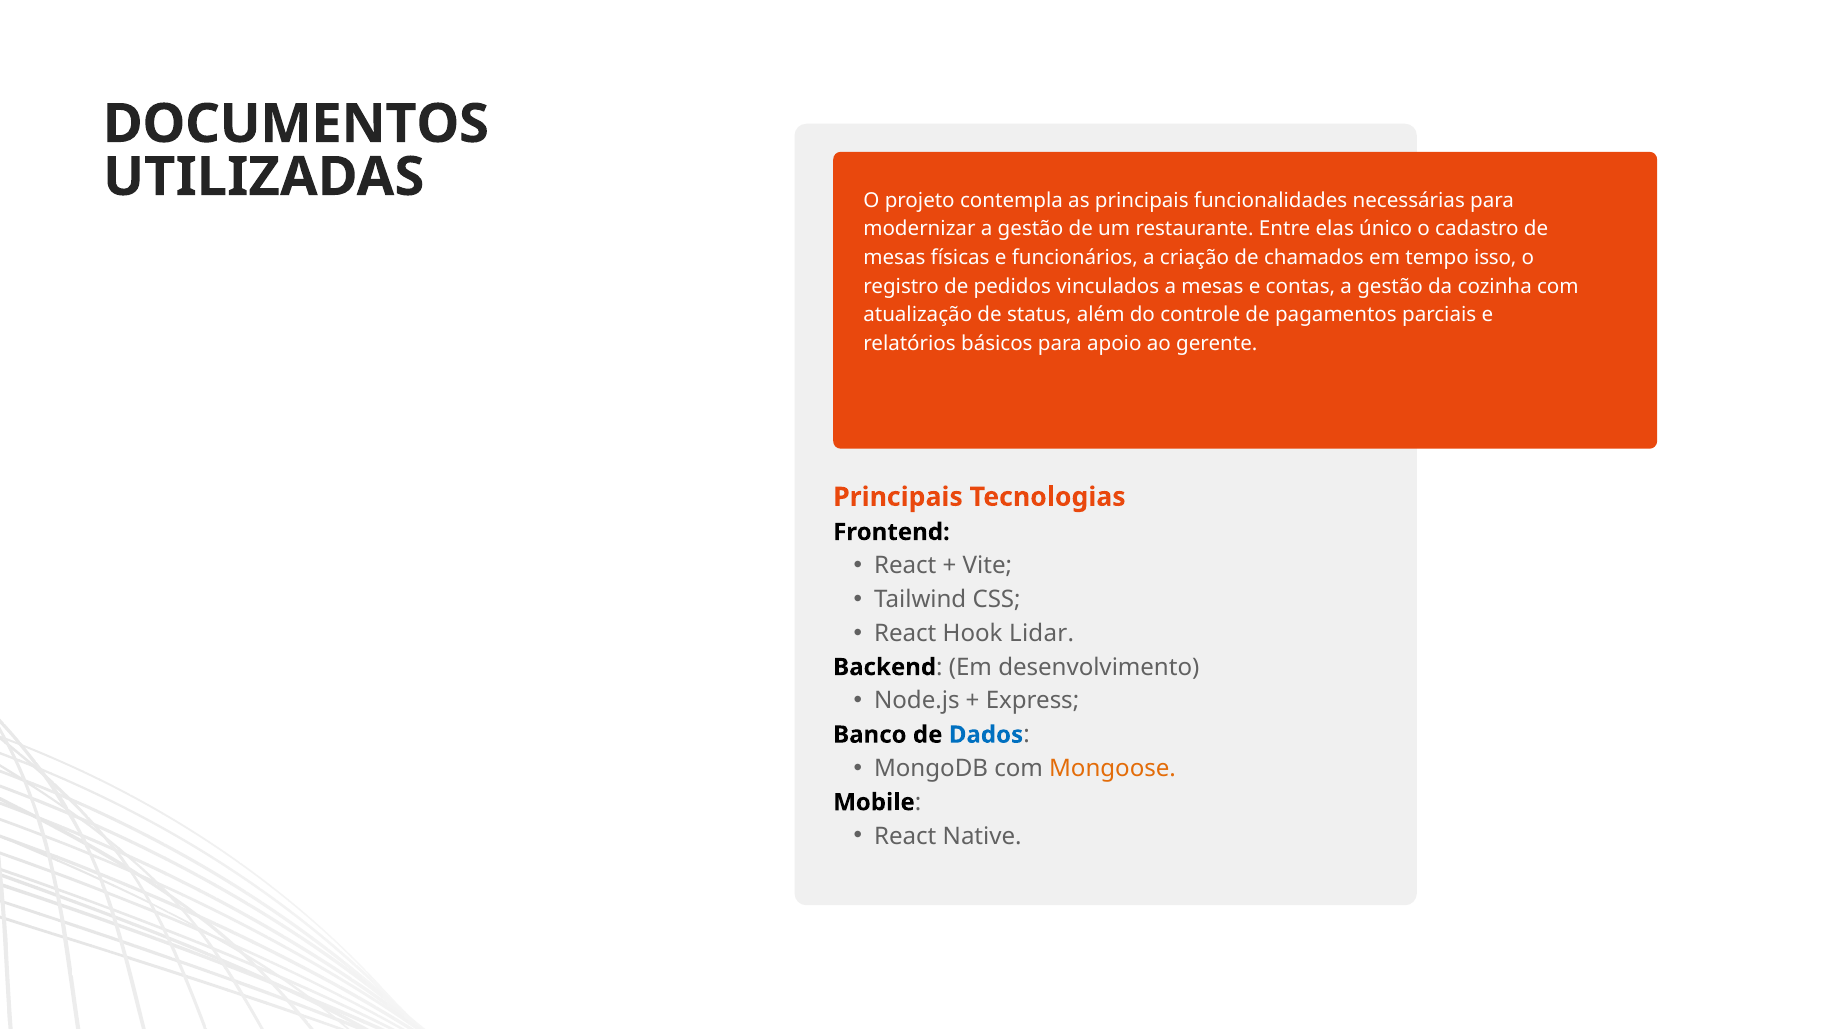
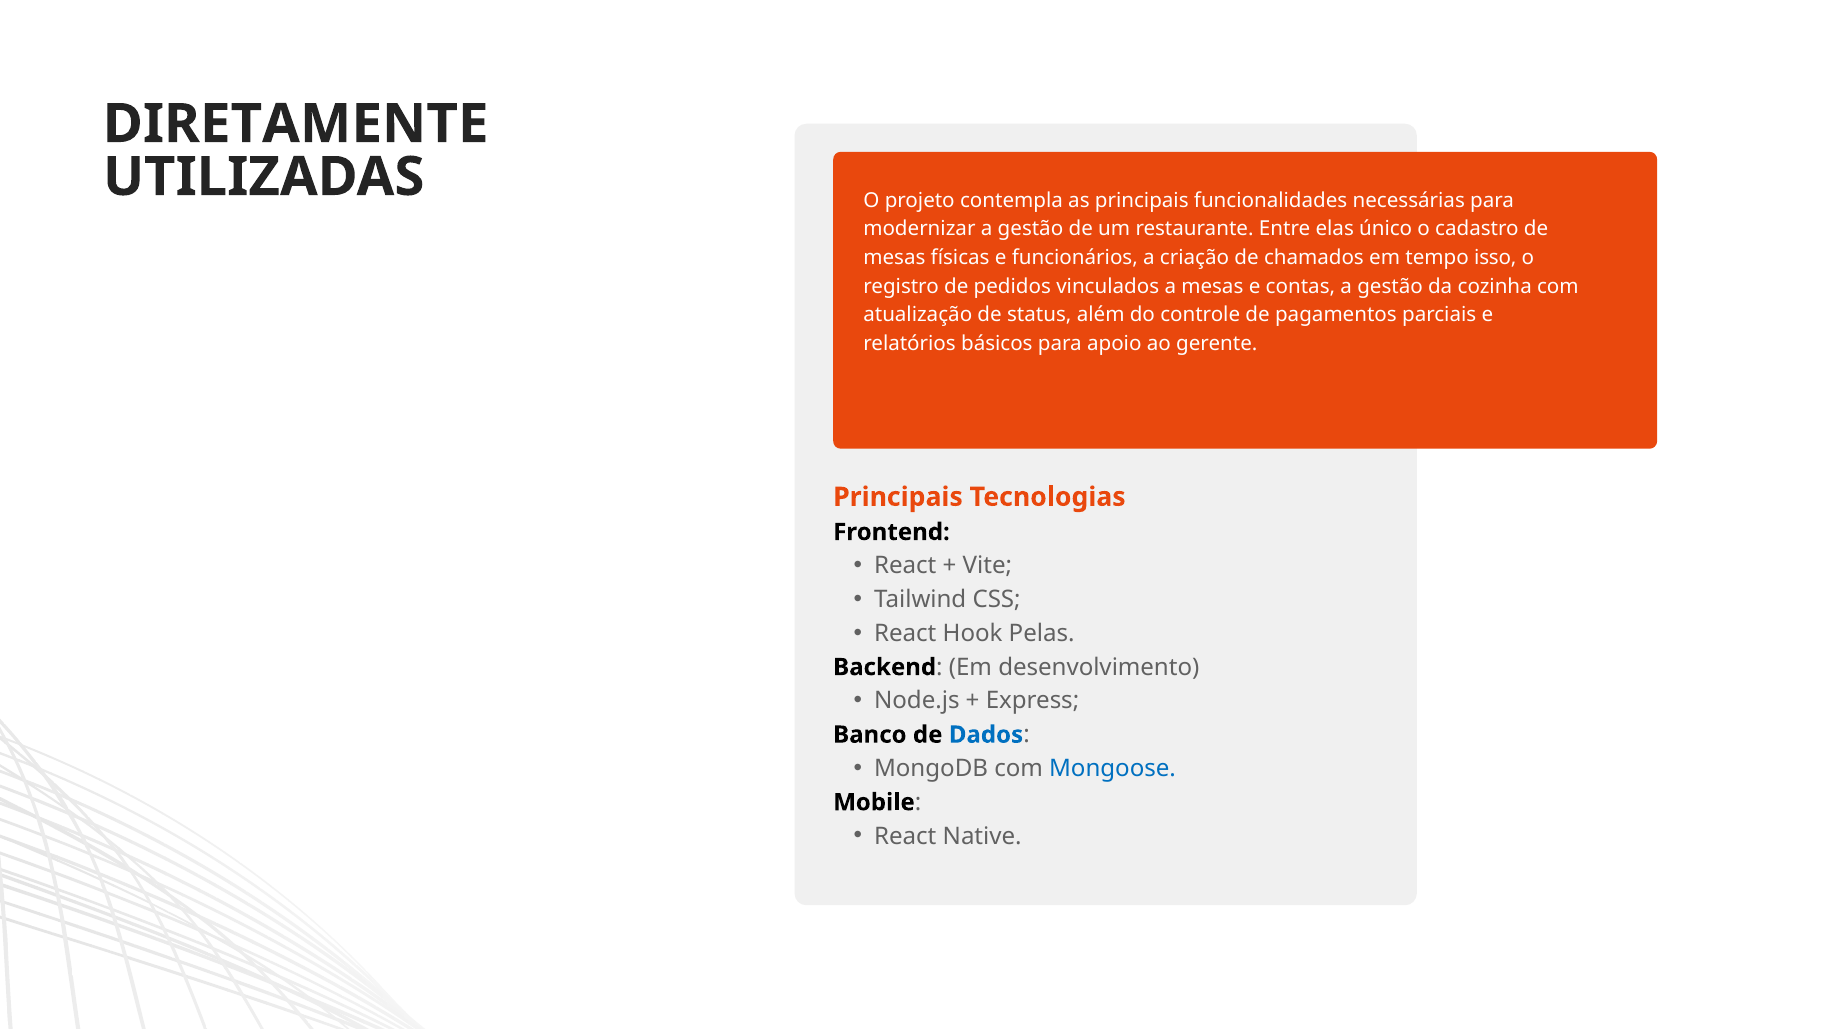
DOCUMENTOS: DOCUMENTOS -> DIRETAMENTE (296, 124)
Lidar: Lidar -> Pelas (1042, 633)
Mongoose colour: orange -> blue (1113, 768)
